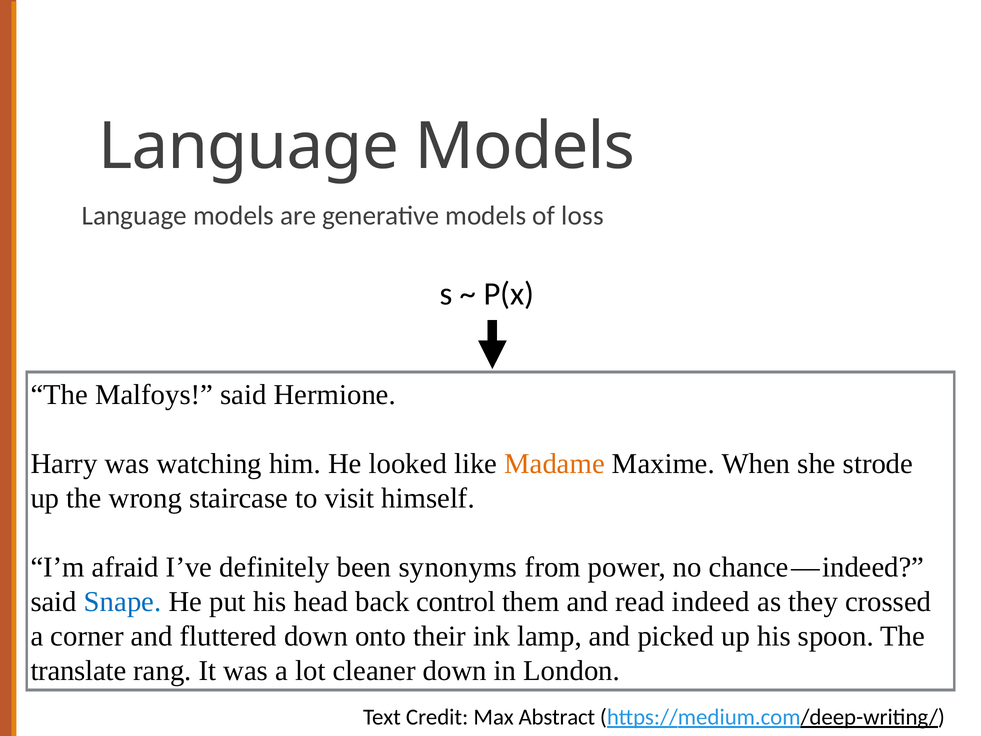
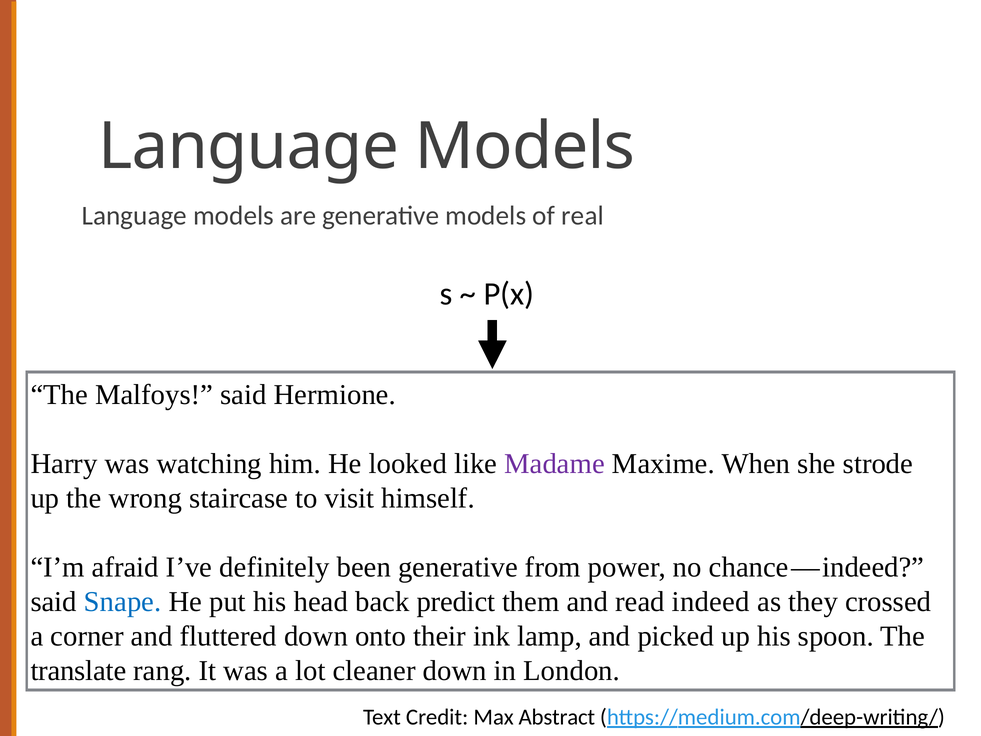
loss: loss -> real (583, 216)
Madame colour: orange -> purple (555, 464)
been synonyms: synonyms -> generative (458, 567)
control: control -> predict (456, 602)
